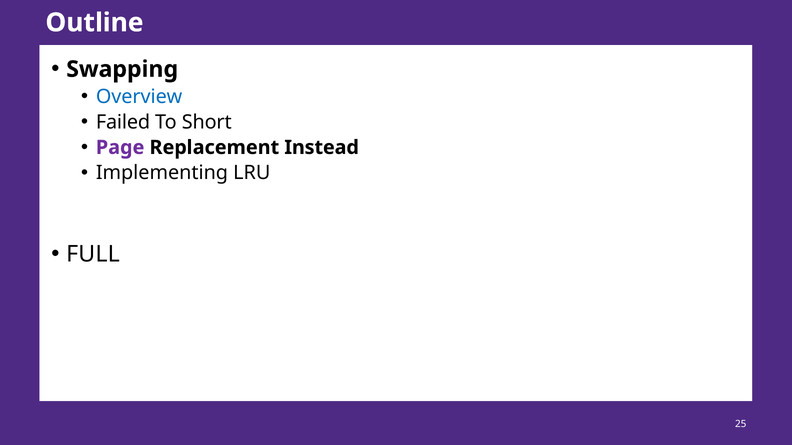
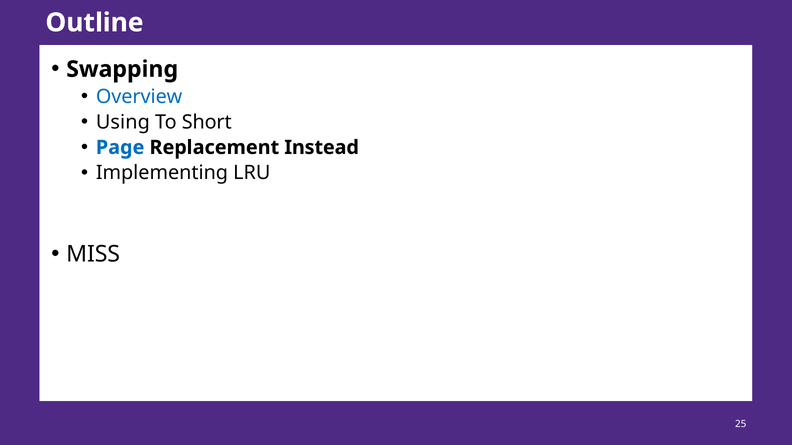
Failed: Failed -> Using (123, 122)
Page colour: purple -> blue (120, 148)
FULL: FULL -> MISS (93, 254)
